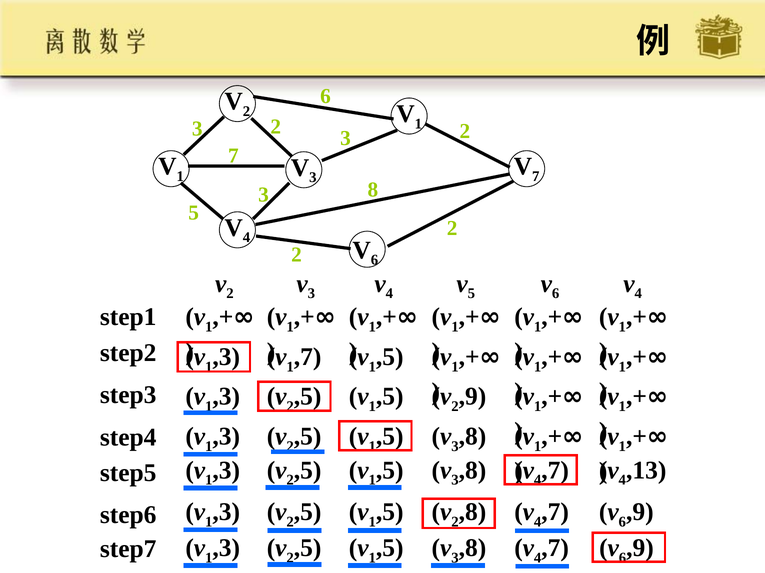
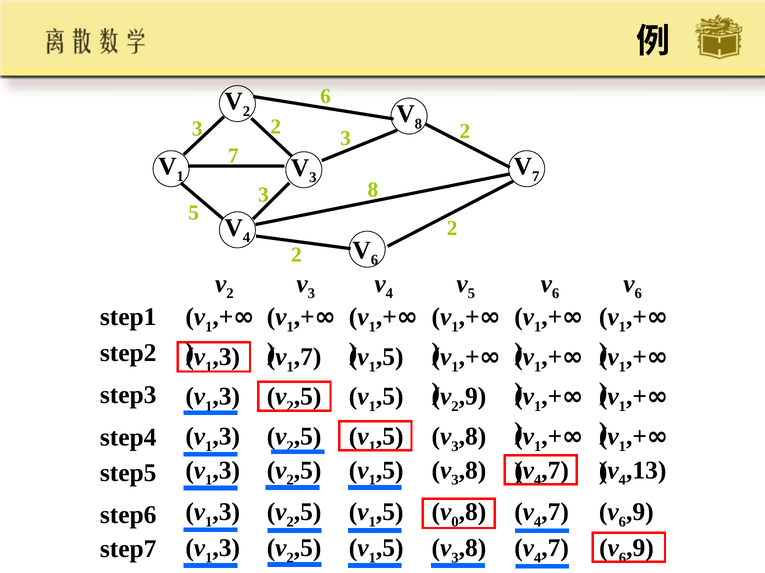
1: 1 -> 8 (418, 124)
4: 4 -> 6 (638, 294)
2: 2 -> 0 (455, 523)
